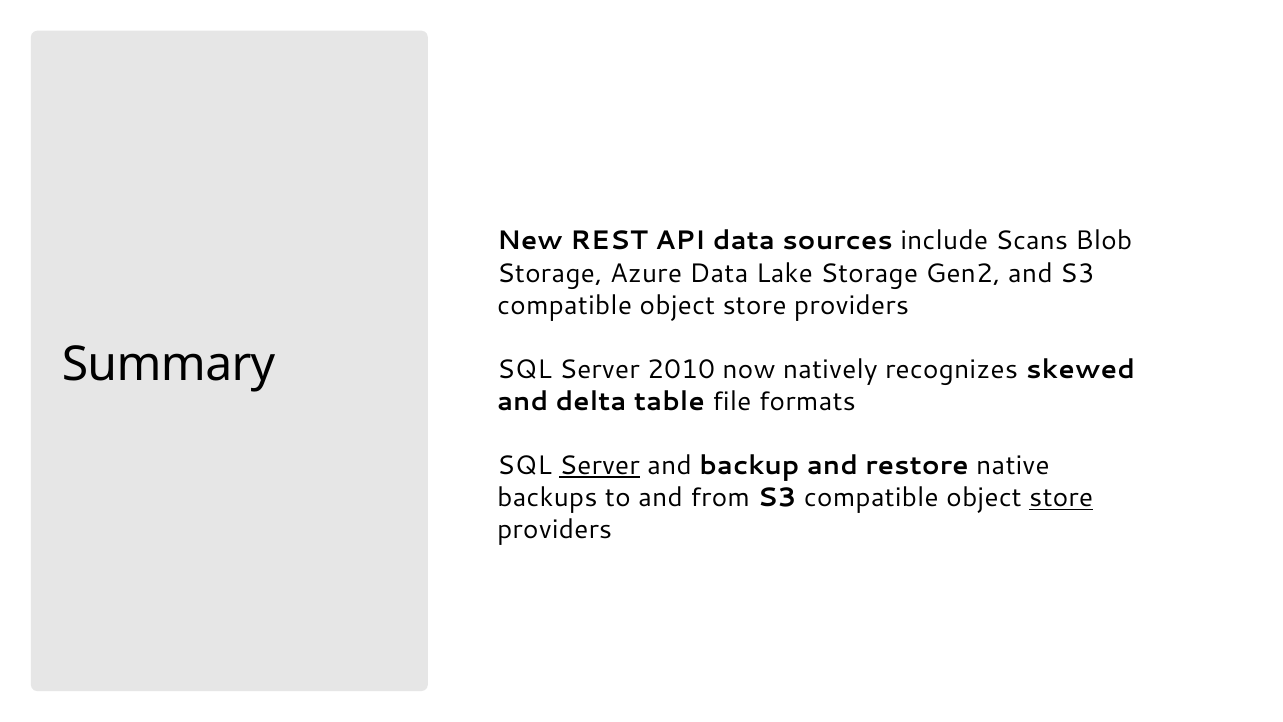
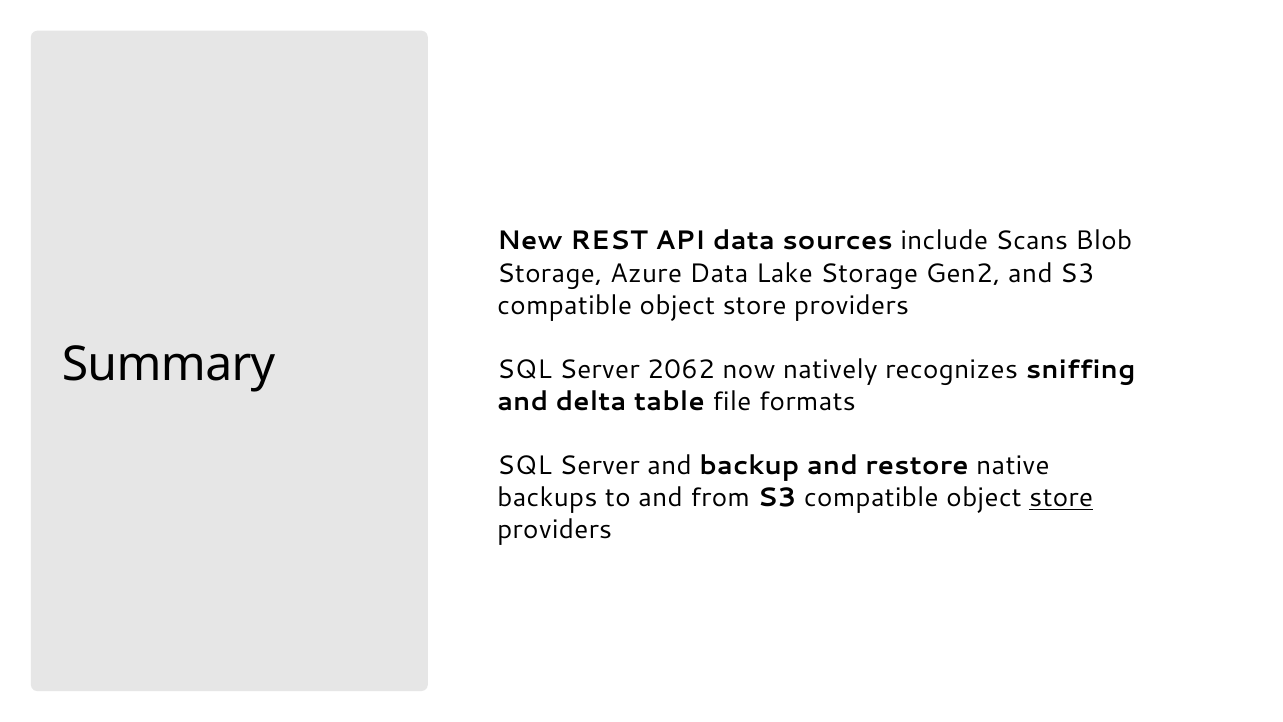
2010: 2010 -> 2062 (681, 369)
skewed: skewed -> sniffing (1081, 369)
Server underline: present -> none (600, 466)
